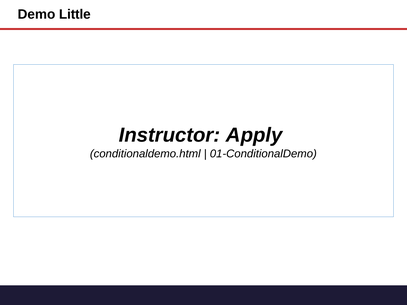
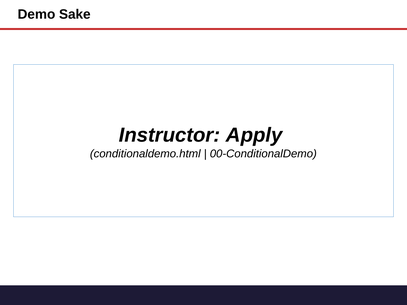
Little: Little -> Sake (75, 14)
01-ConditionalDemo: 01-ConditionalDemo -> 00-ConditionalDemo (263, 154)
